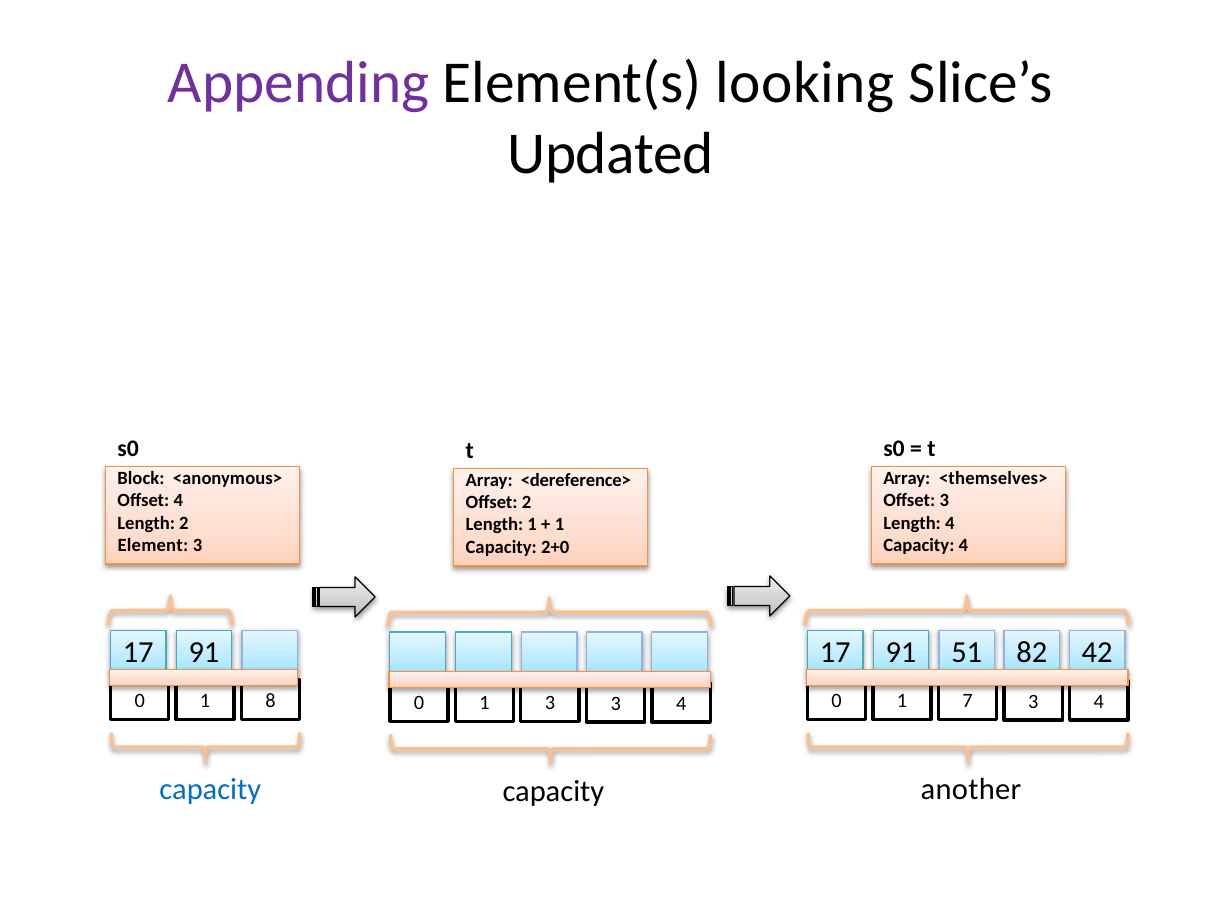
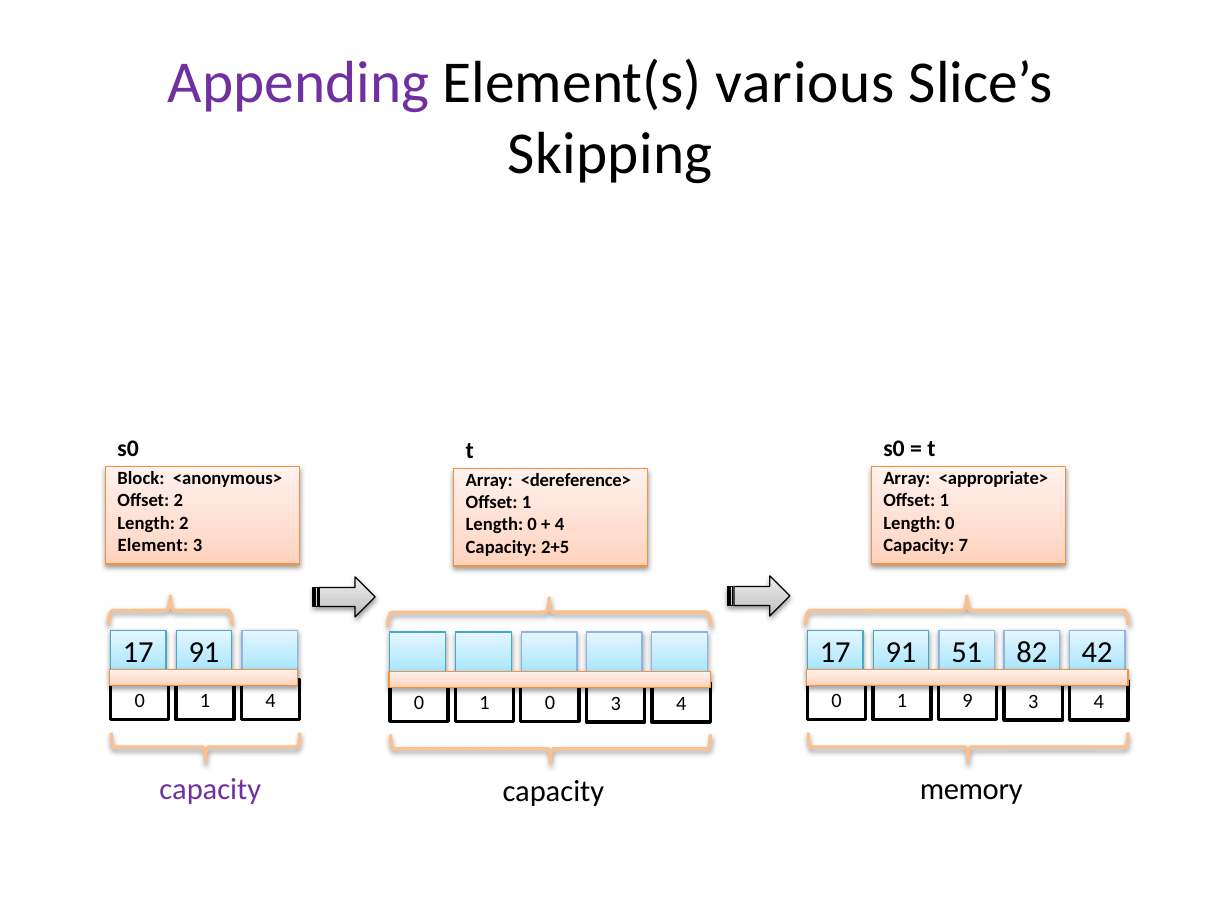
looking: looking -> various (805, 83)
Updated: Updated -> Skipping (610, 154)
<themselves>: <themselves> -> <appropriate> (993, 478)
Offset 4: 4 -> 2 (178, 500)
3: 3 -> 1 (944, 500)
2: 2 -> 1 (527, 502)
4: 4 -> 0 (950, 523)
1: 1 -> 0 (532, 525)
1: 1 -> 4 (560, 525)
Capacity 4: 4 -> 7 (963, 545)
2+0: 2+0 -> 2+5 (555, 547)
1 8: 8 -> 4 (271, 701)
7: 7 -> 9 (968, 701)
1 3: 3 -> 0 (550, 703)
capacity colour: blue -> purple (210, 789)
another: another -> memory (971, 789)
